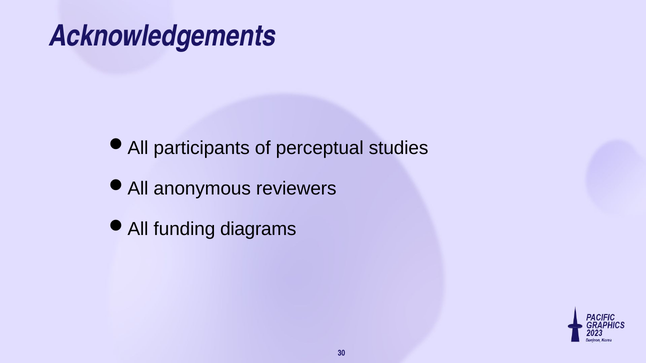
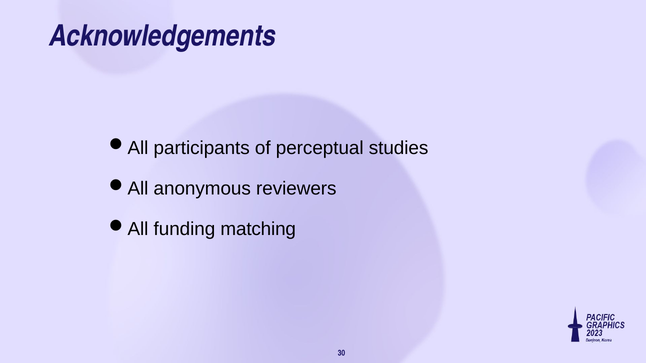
diagrams: diagrams -> matching (258, 229)
